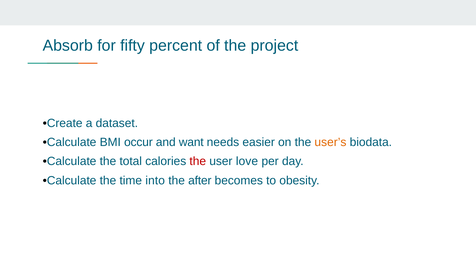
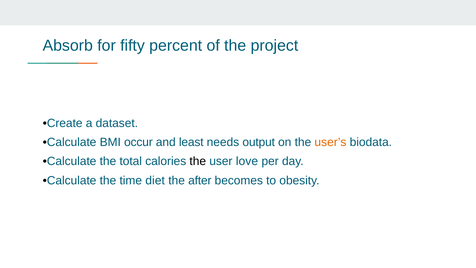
want: want -> least (191, 142)
easier: easier -> output (259, 142)
the colour: red -> black (198, 161)
into: into -> diet (155, 180)
